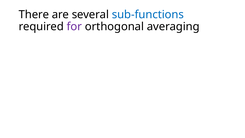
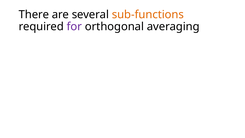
sub-functions colour: blue -> orange (148, 15)
